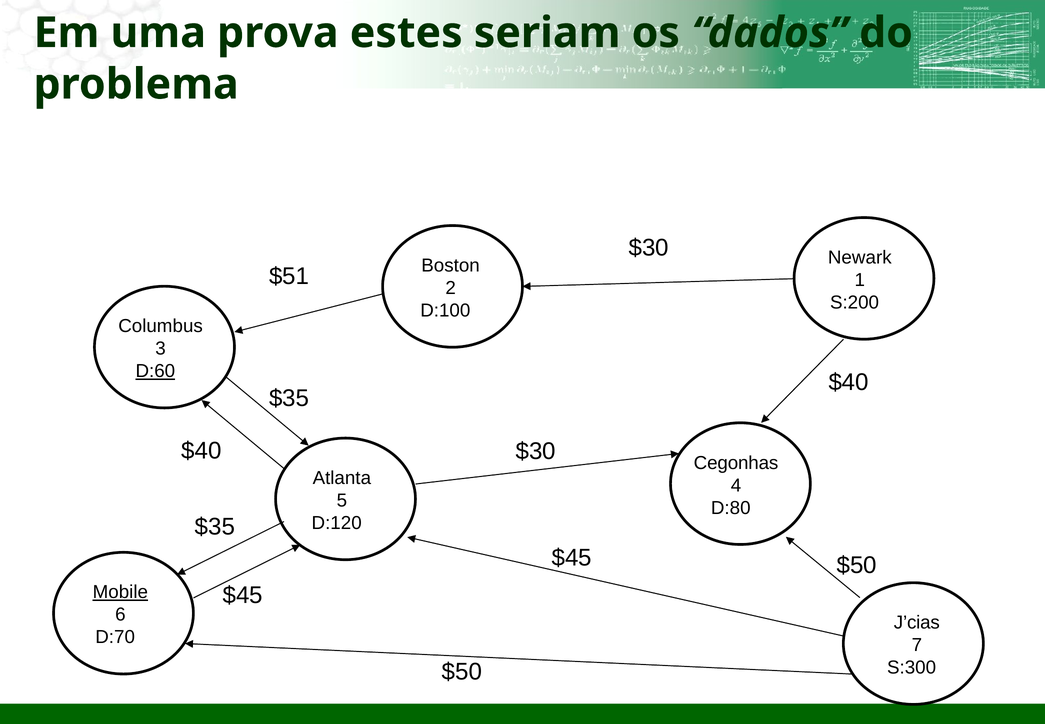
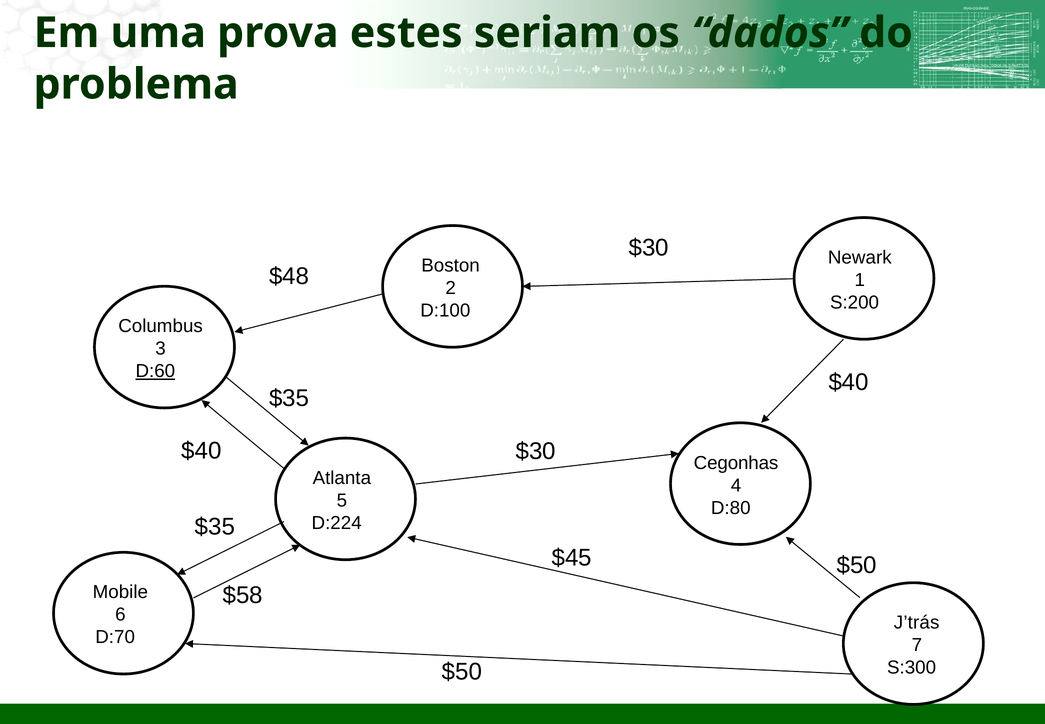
$51: $51 -> $48 (289, 276)
D:120: D:120 -> D:224 (337, 523)
Mobile underline: present -> none (120, 592)
$45: $45 -> $58 (243, 595)
J’cias: J’cias -> J’trás (917, 622)
